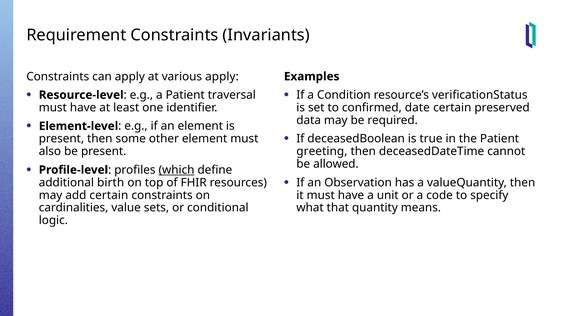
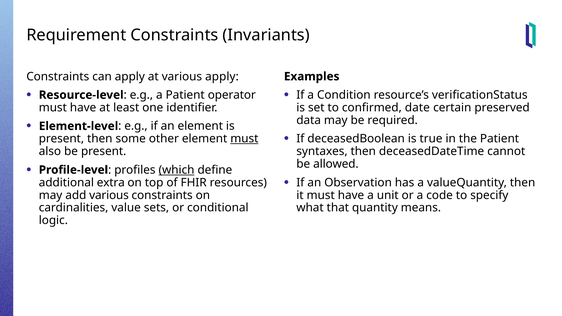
traversal: traversal -> operator (232, 95)
must underline: none -> present (244, 139)
greeting: greeting -> syntaxes (322, 151)
birth: birth -> extra (111, 183)
add certain: certain -> various (109, 195)
